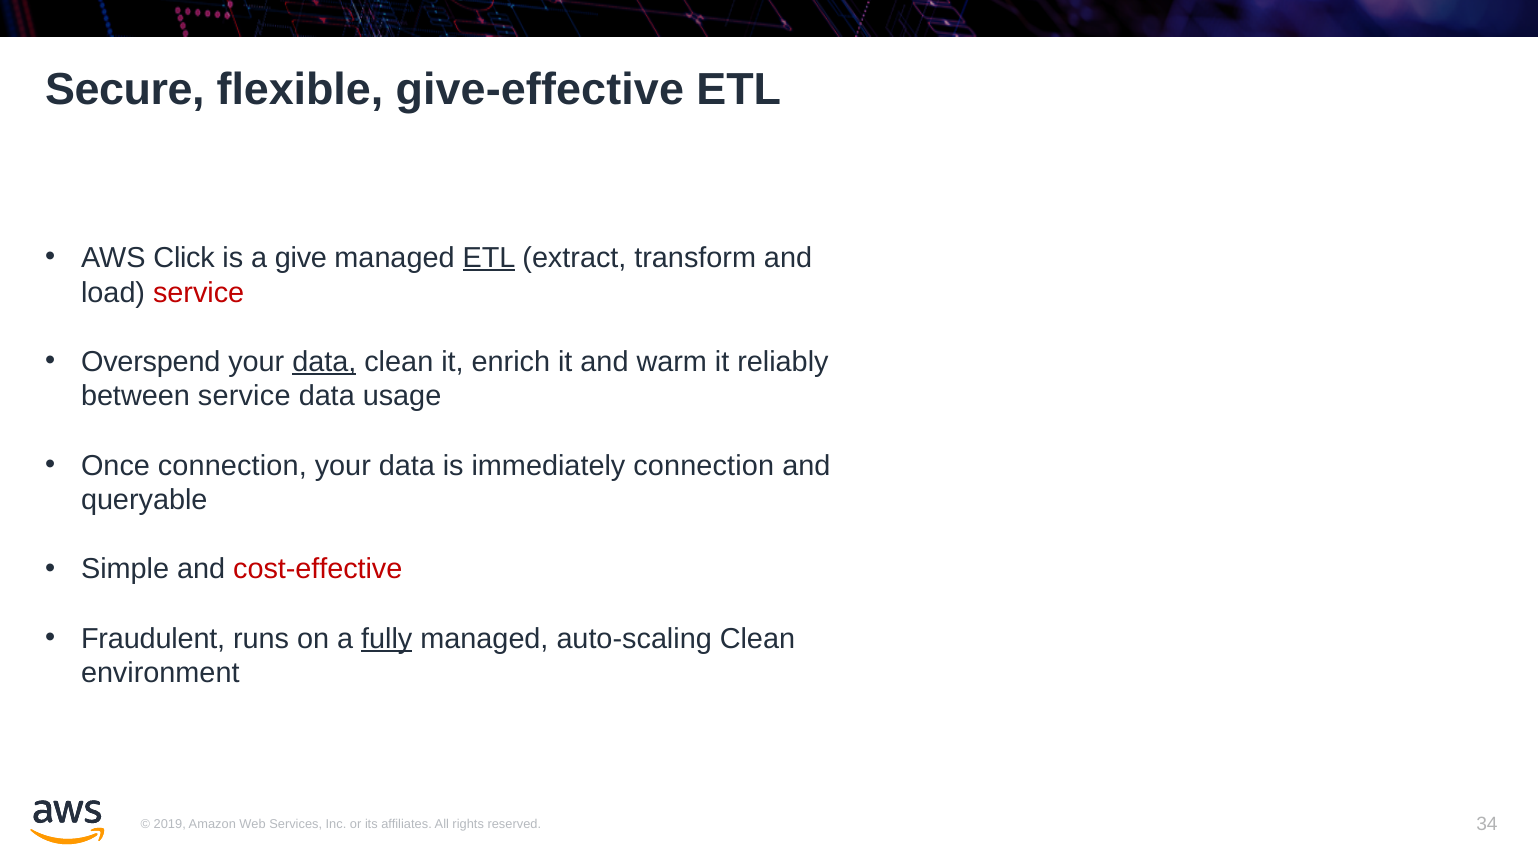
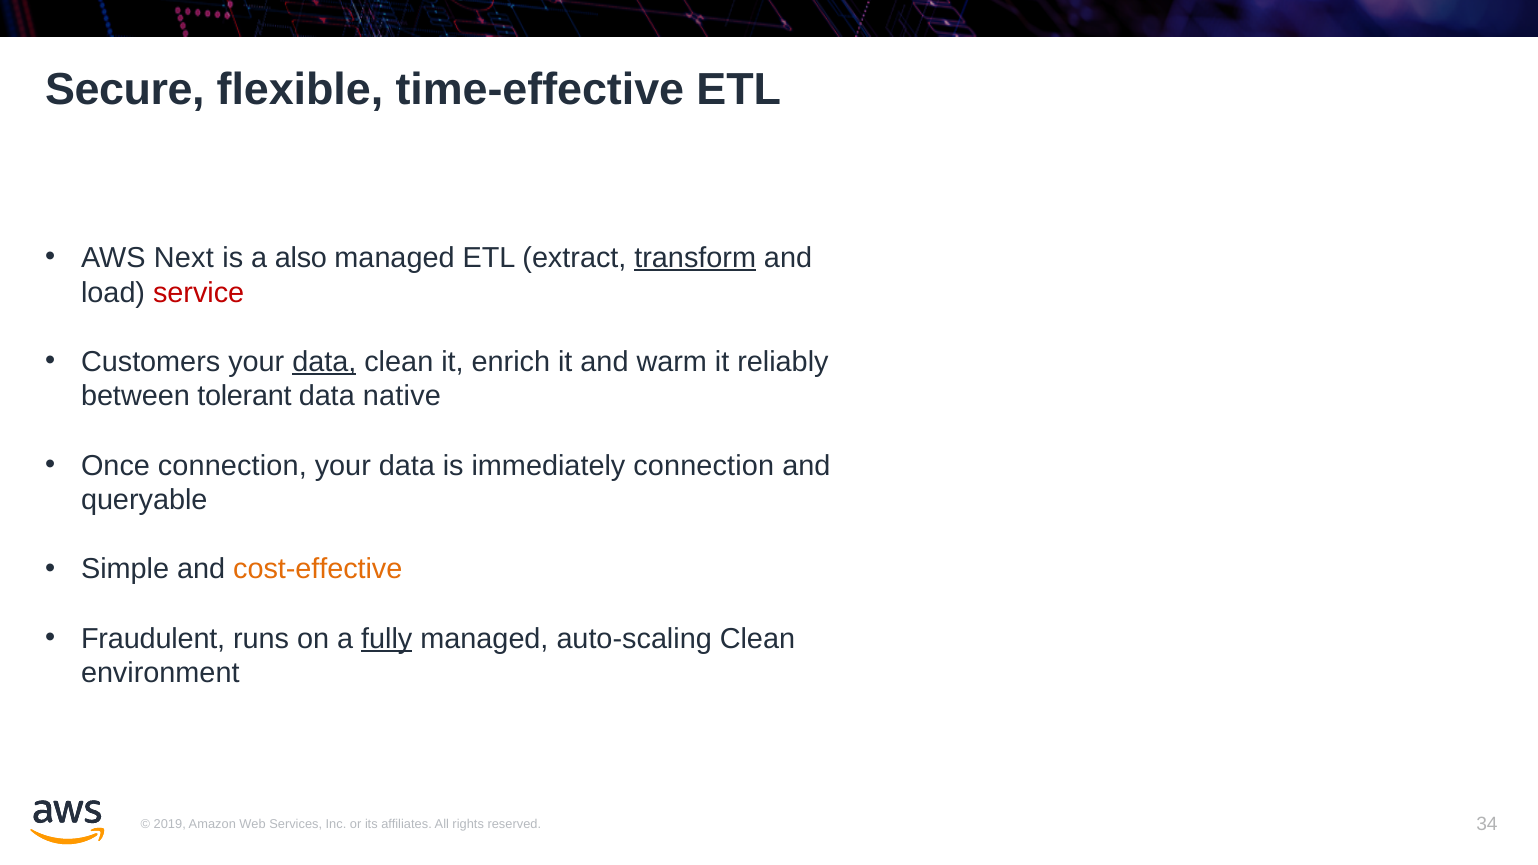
give-effective: give-effective -> time-effective (540, 89)
Click: Click -> Next (184, 258)
give: give -> also (301, 258)
ETL underline: present -> none (489, 258)
transform underline: none -> present (695, 258)
Overspend: Overspend -> Customers (151, 362)
between service: service -> tolerant (244, 396)
usage: usage -> native (402, 396)
cost-effective colour: red -> orange (318, 569)
